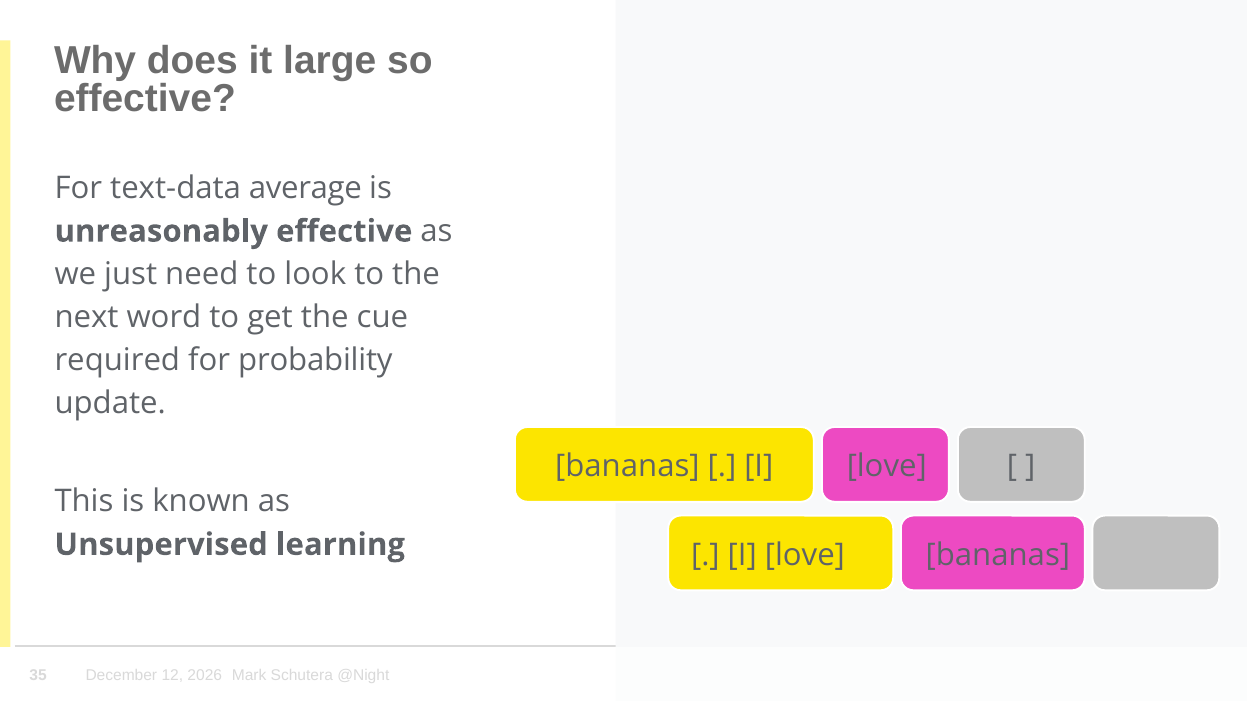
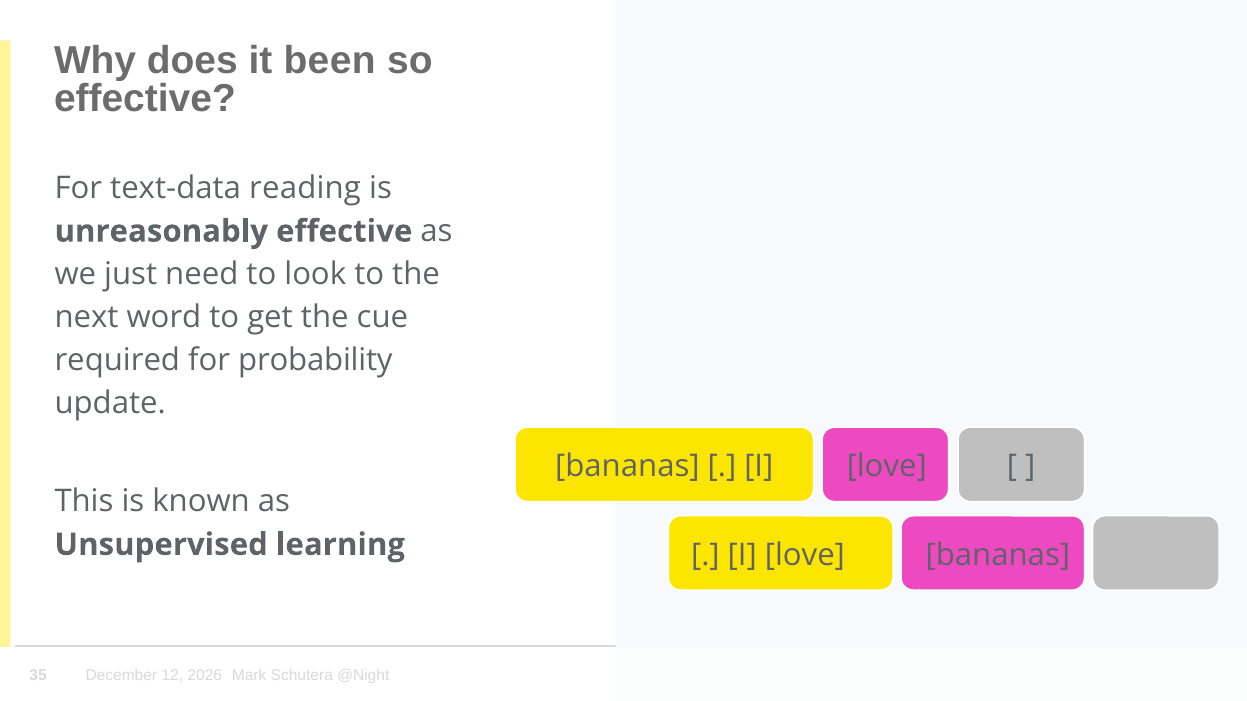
large: large -> been (330, 61)
average: average -> reading (305, 188)
